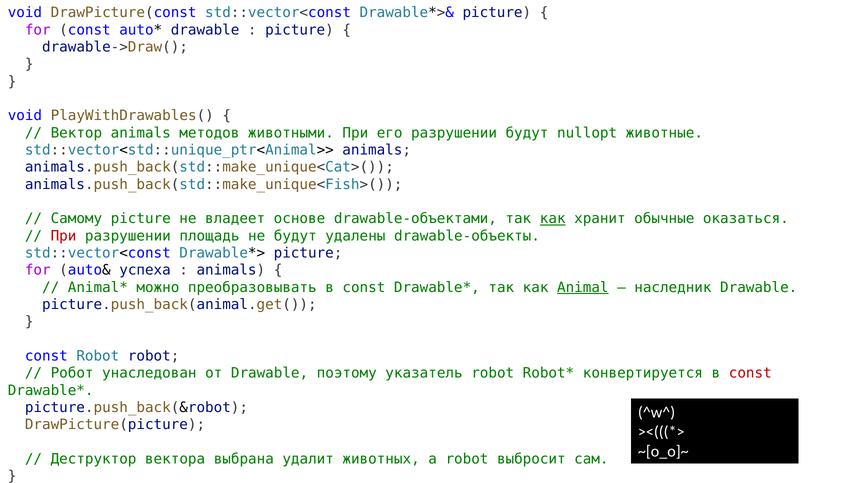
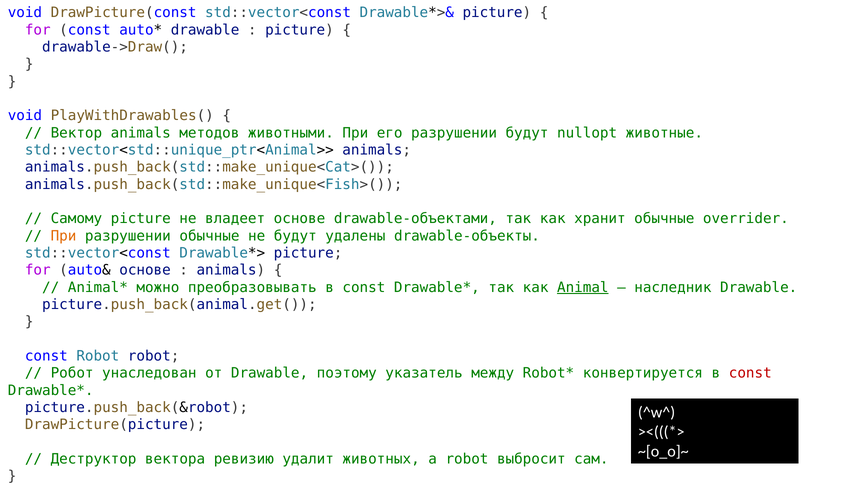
как underline: present -> none (553, 219)
оказаться: оказаться -> overrider (746, 219)
При colour: red -> orange (64, 236)
разрушении площадь: площадь -> обычные (209, 236)
auto& успеха: успеха -> основе (145, 270)
указатель robot: robot -> между (493, 373)
выбрана: выбрана -> ревизию (244, 459)
